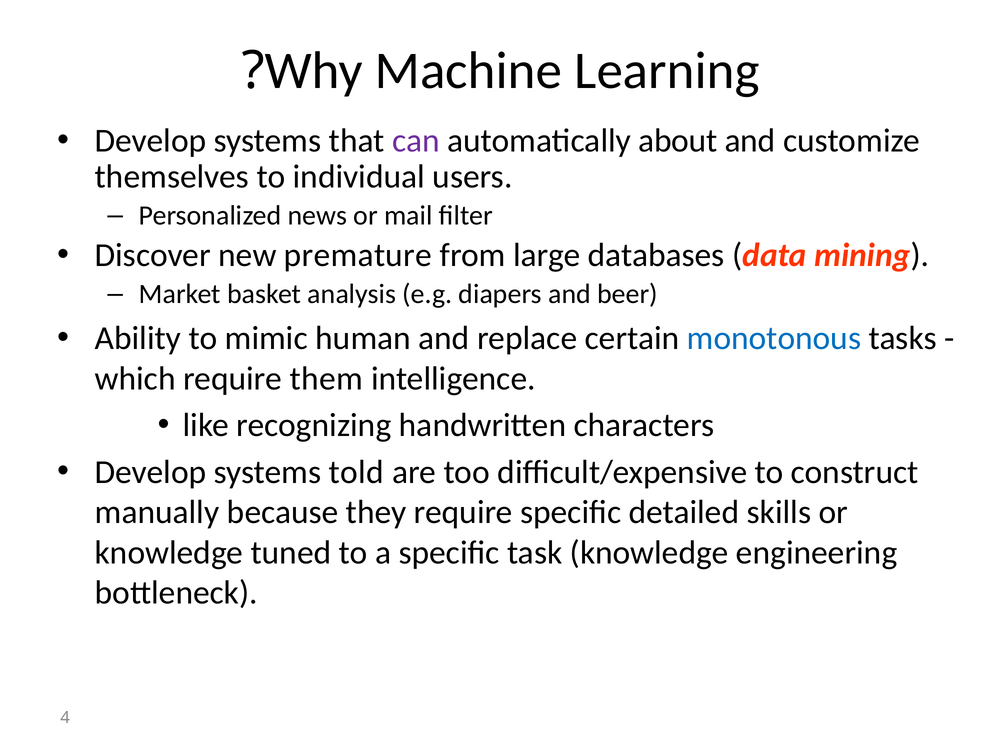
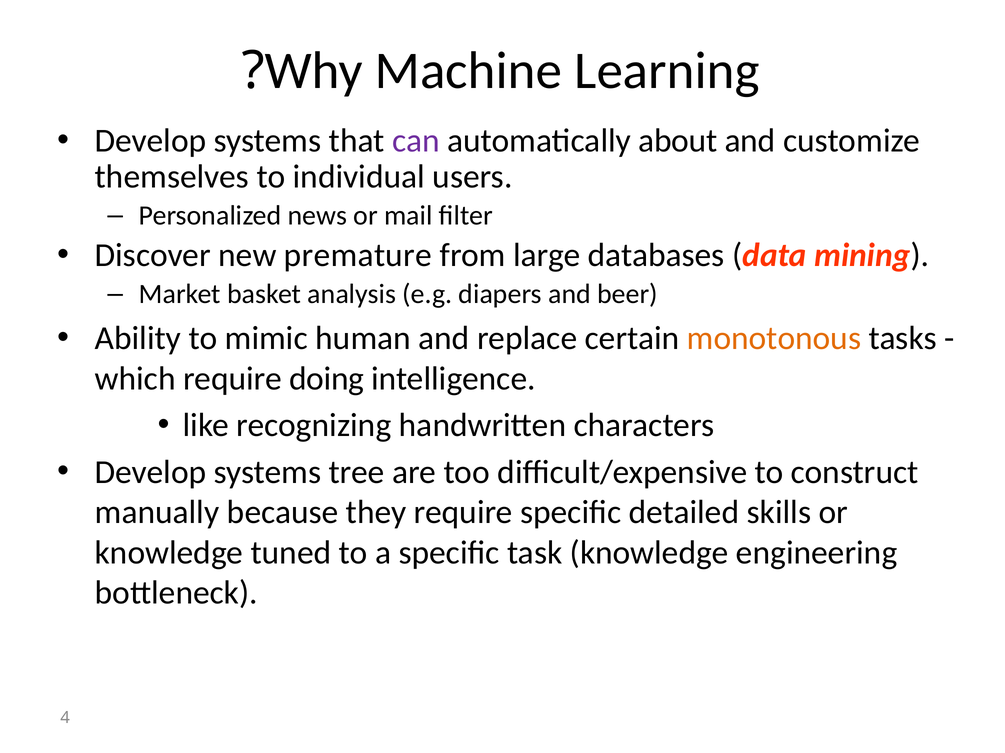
monotonous colour: blue -> orange (774, 339)
them: them -> doing (327, 379)
told: told -> tree (357, 473)
